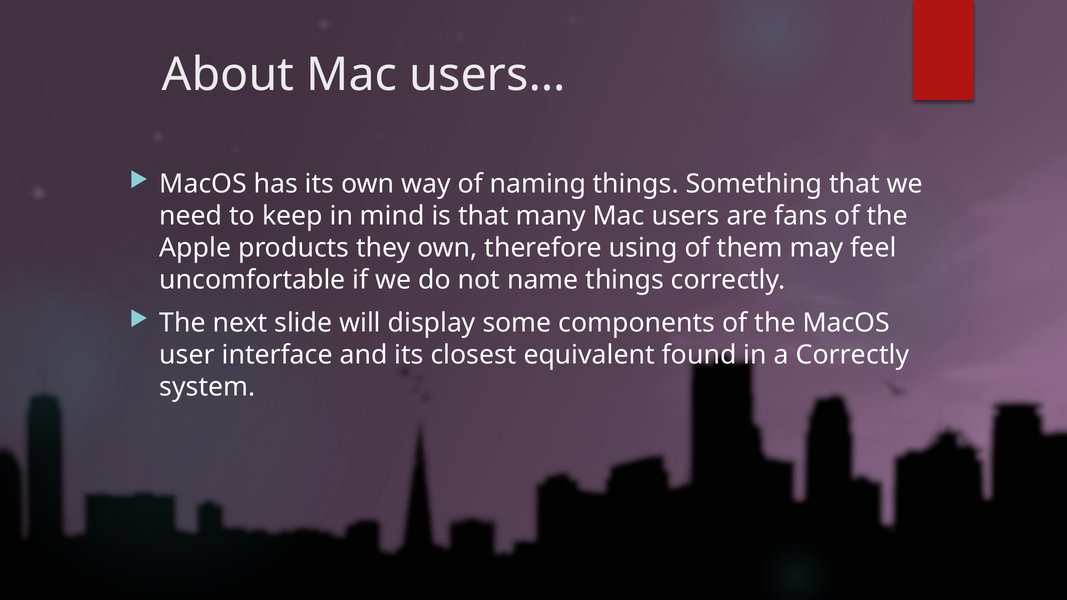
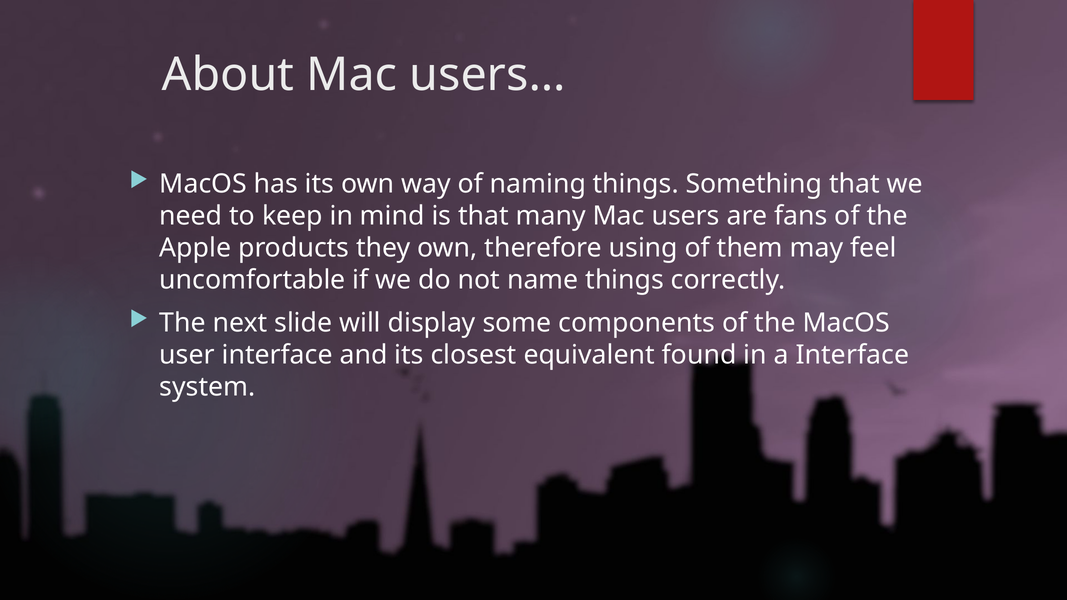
a Correctly: Correctly -> Interface (852, 355)
